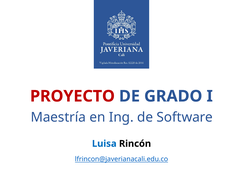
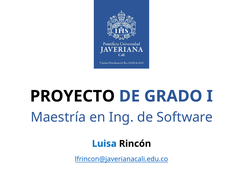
PROYECTO colour: red -> black (72, 96)
